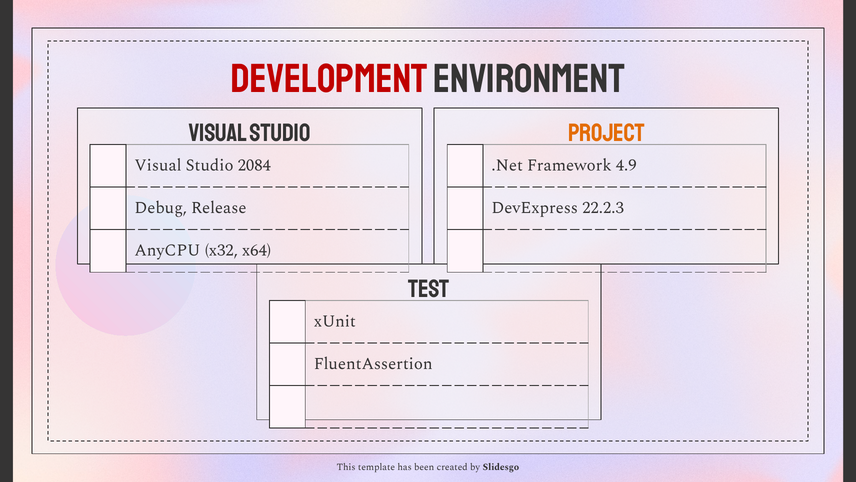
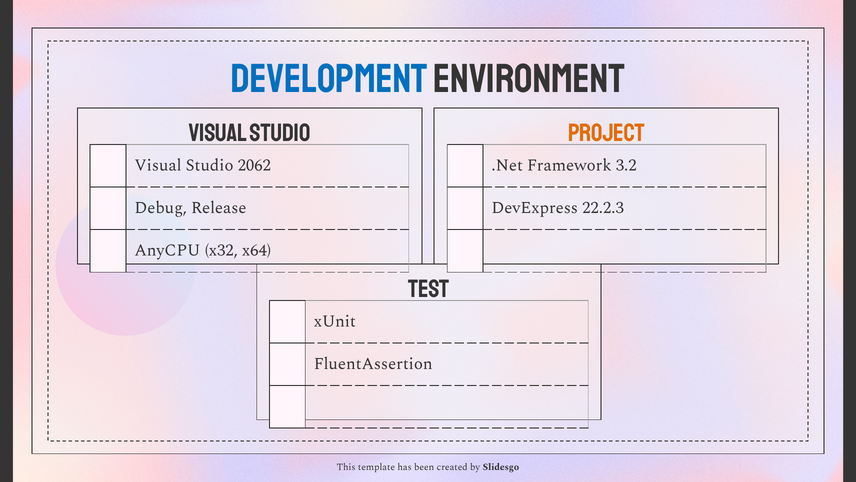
Development colour: red -> blue (329, 79)
2084: 2084 -> 2062 (254, 165)
4.9: 4.9 -> 3.2 (626, 165)
